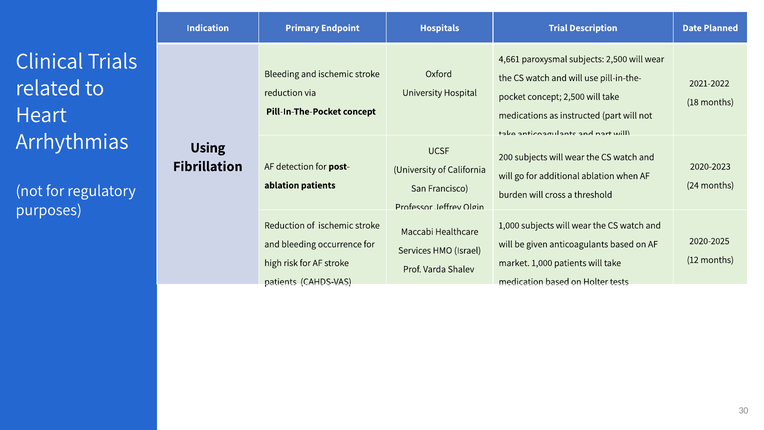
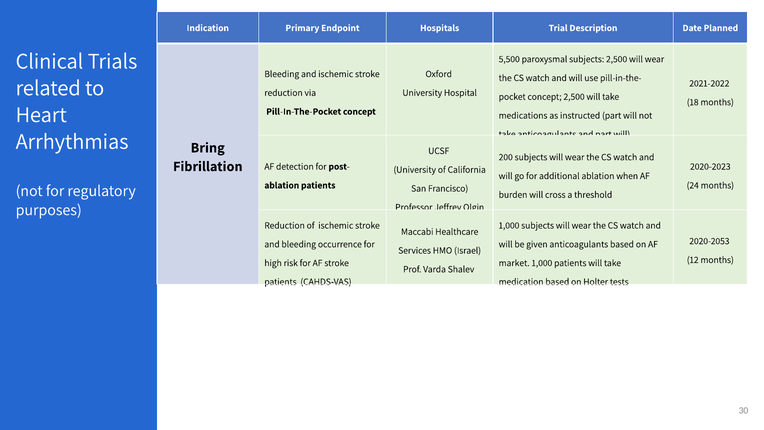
4,661: 4,661 -> 5,500 (509, 59)
Using: Using -> Bring (208, 148)
2020-2025: 2020-2025 -> 2020-2053 (709, 241)
